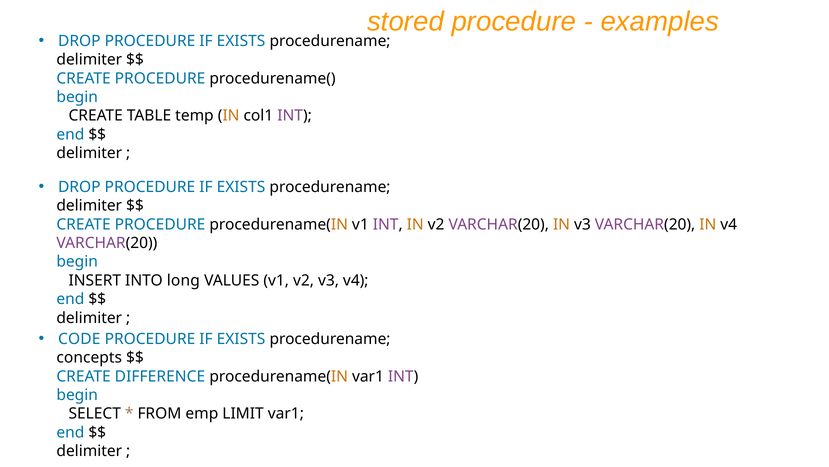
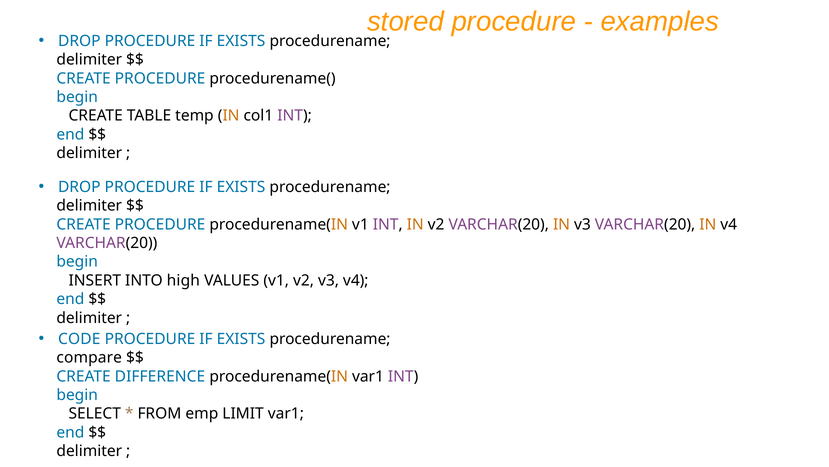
long: long -> high (183, 280)
concepts: concepts -> compare (89, 357)
